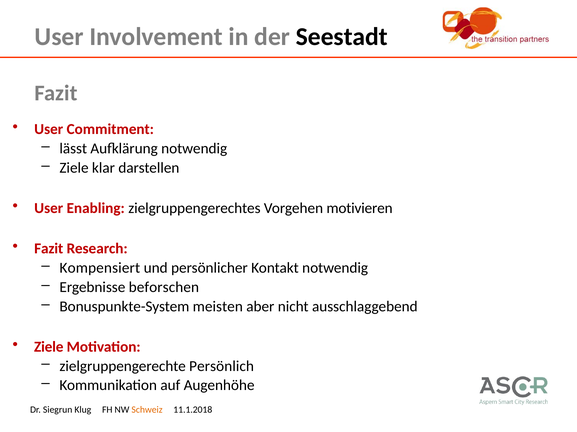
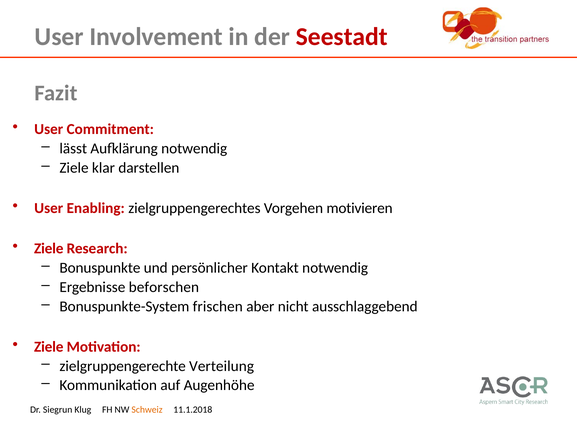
Seestadt colour: black -> red (342, 37)
Fazit: Fazit -> Ziele (49, 249)
Kompensiert: Kompensiert -> Bonuspunkte (100, 268)
meisten: meisten -> frischen (218, 307)
Persönlich: Persönlich -> Verteilung (222, 367)
